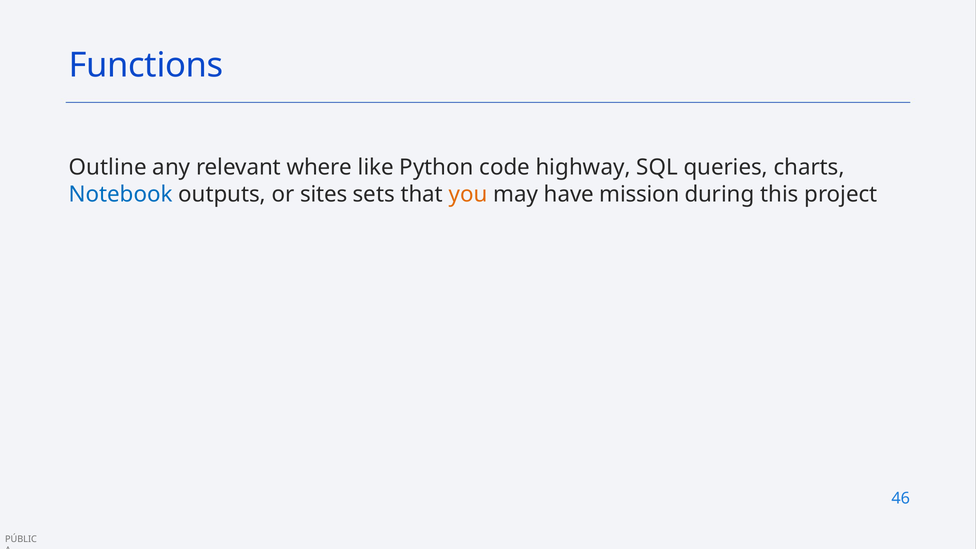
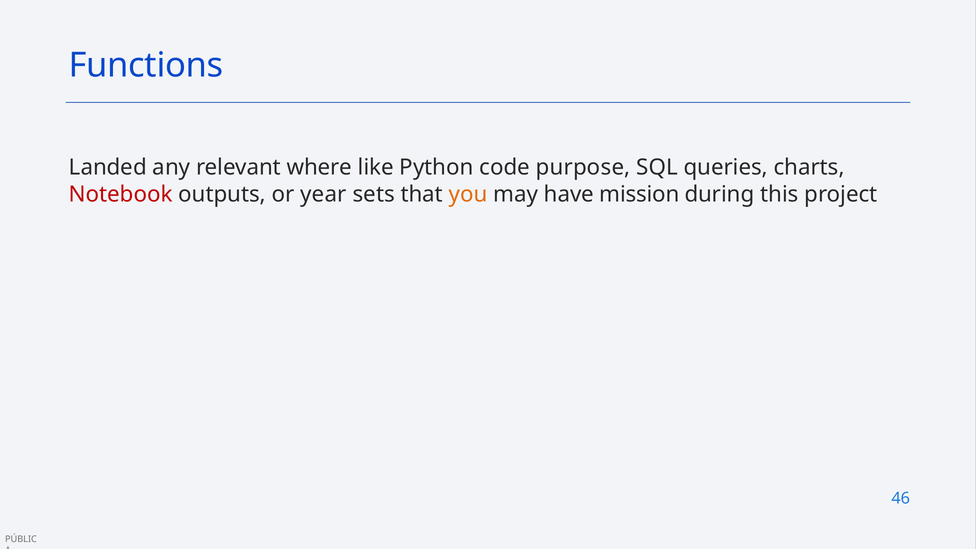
Outline: Outline -> Landed (108, 167)
highway: highway -> purpose (583, 167)
Notebook colour: blue -> red (121, 194)
sites: sites -> year (323, 194)
